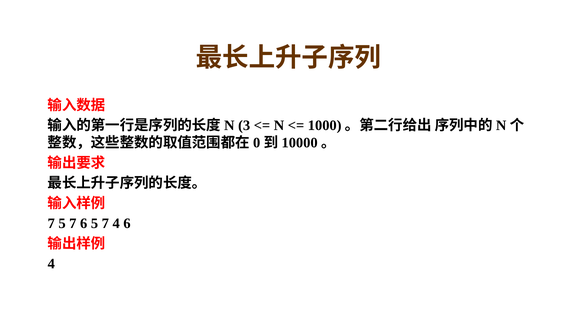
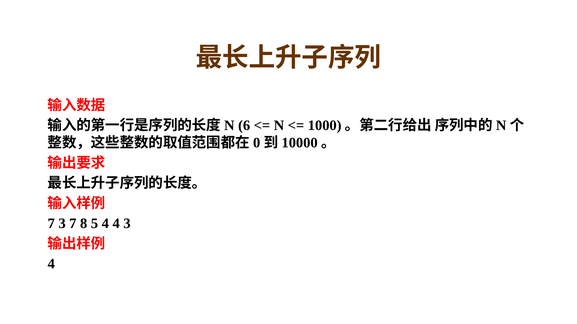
3: 3 -> 6 (244, 126)
7 5: 5 -> 3 (62, 224)
7 6: 6 -> 8 (84, 224)
7: 7 -> 4 (105, 224)
4 6: 6 -> 3 (127, 224)
